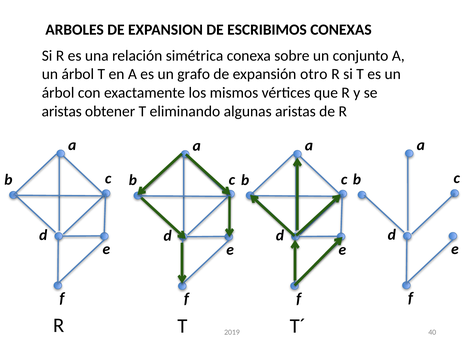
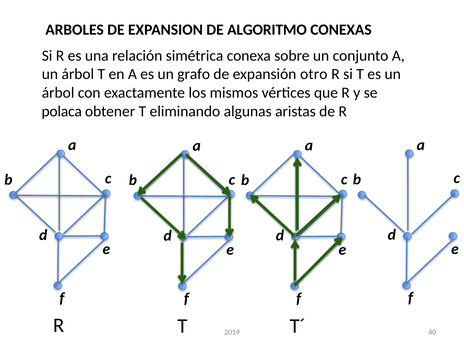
ESCRIBIMOS: ESCRIBIMOS -> ALGORITMO (267, 30)
aristas: aristas -> polaca (62, 111)
